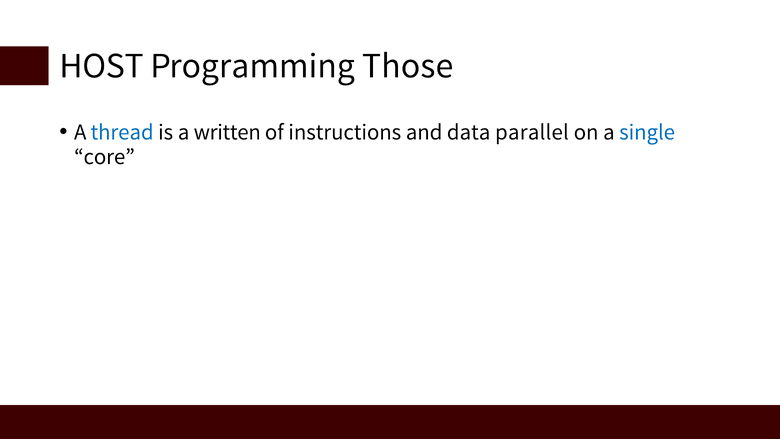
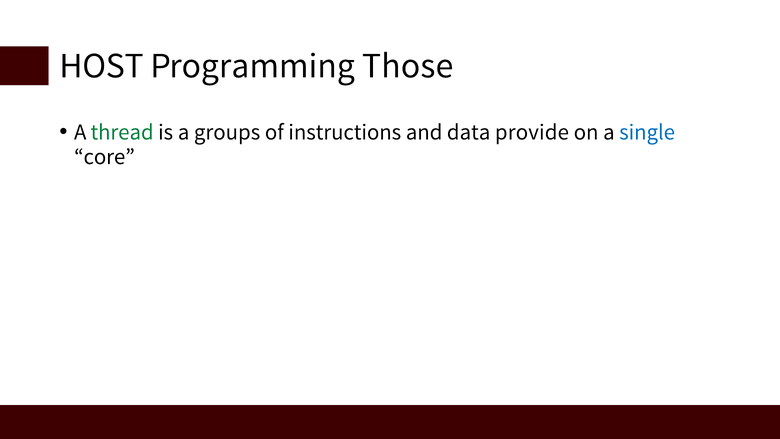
thread colour: blue -> green (122, 132)
written: written -> groups (227, 132)
parallel: parallel -> provide (532, 132)
